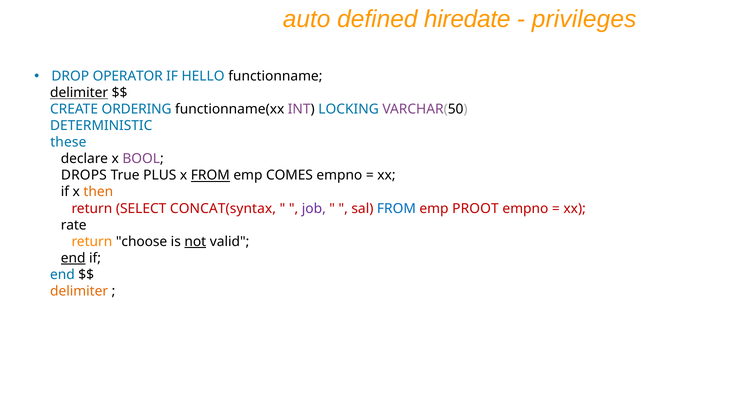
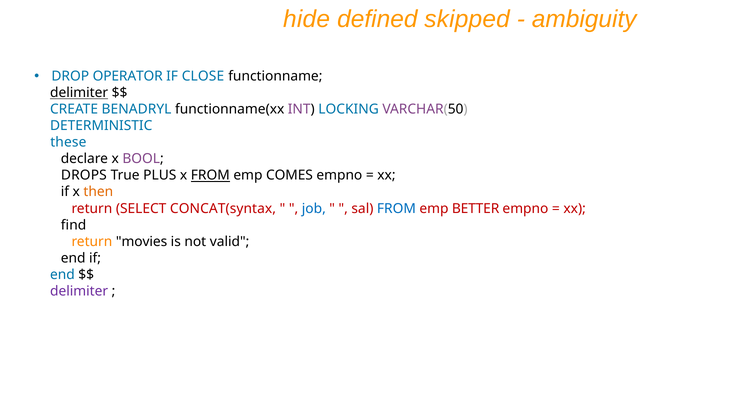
auto: auto -> hide (307, 19)
hiredate: hiredate -> skipped (467, 19)
privileges: privileges -> ambiguity (584, 19)
HELLO: HELLO -> CLOSE (203, 76)
ORDERING: ORDERING -> BENADRYL (137, 109)
job colour: purple -> blue (314, 208)
PROOT: PROOT -> BETTER (476, 208)
rate: rate -> find (74, 225)
choose: choose -> movies (142, 241)
not underline: present -> none (195, 241)
end underline: present -> none (73, 258)
delimiter colour: orange -> purple (79, 291)
